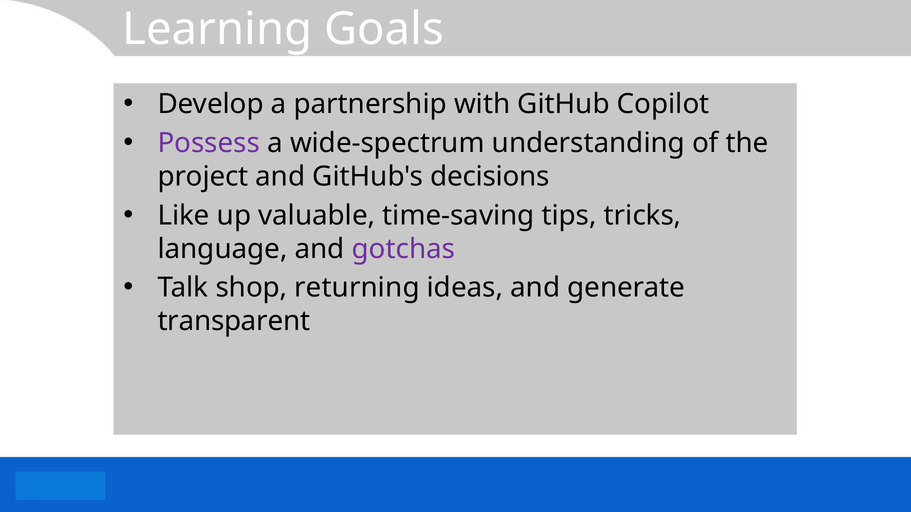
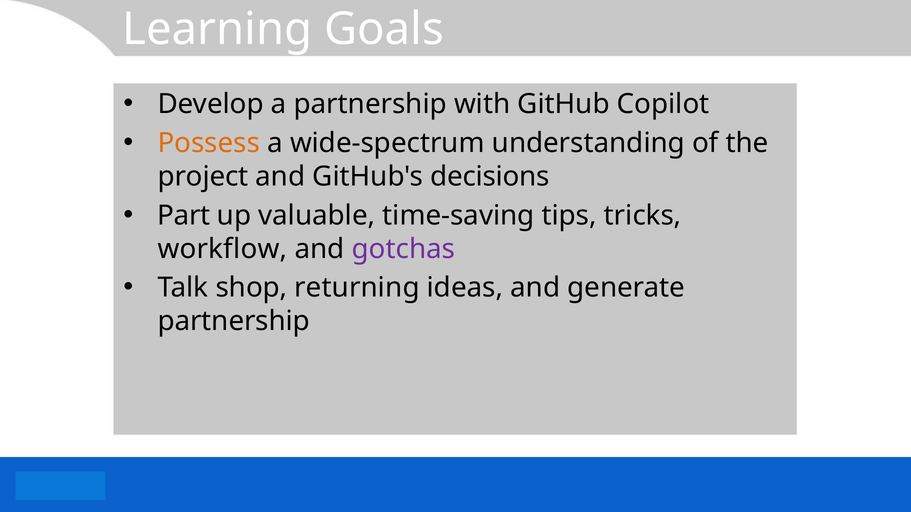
Possess colour: purple -> orange (209, 143)
Like: Like -> Part (184, 216)
language: language -> workflow (222, 249)
transparent: transparent -> partnership (234, 321)
